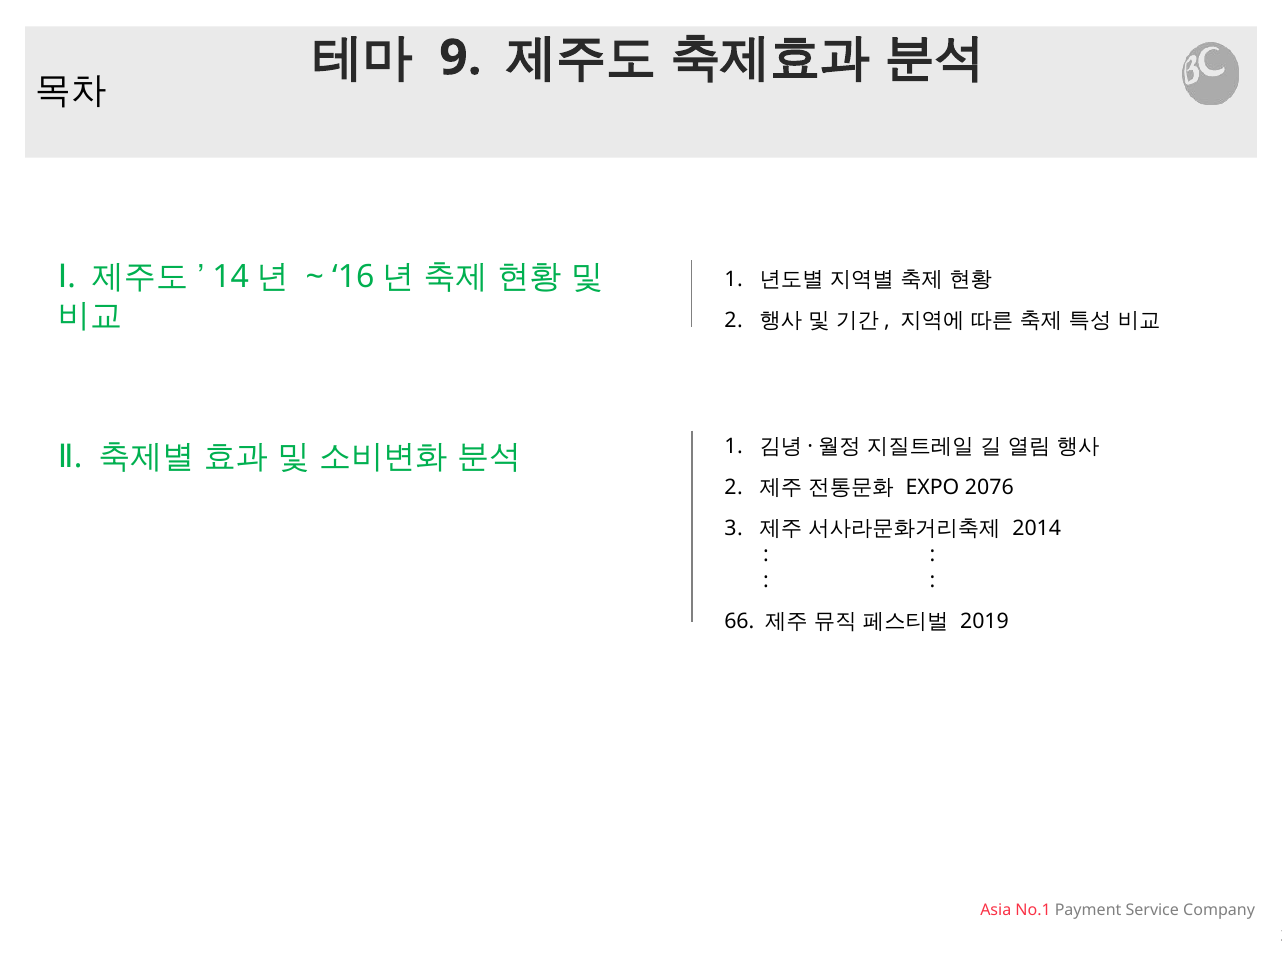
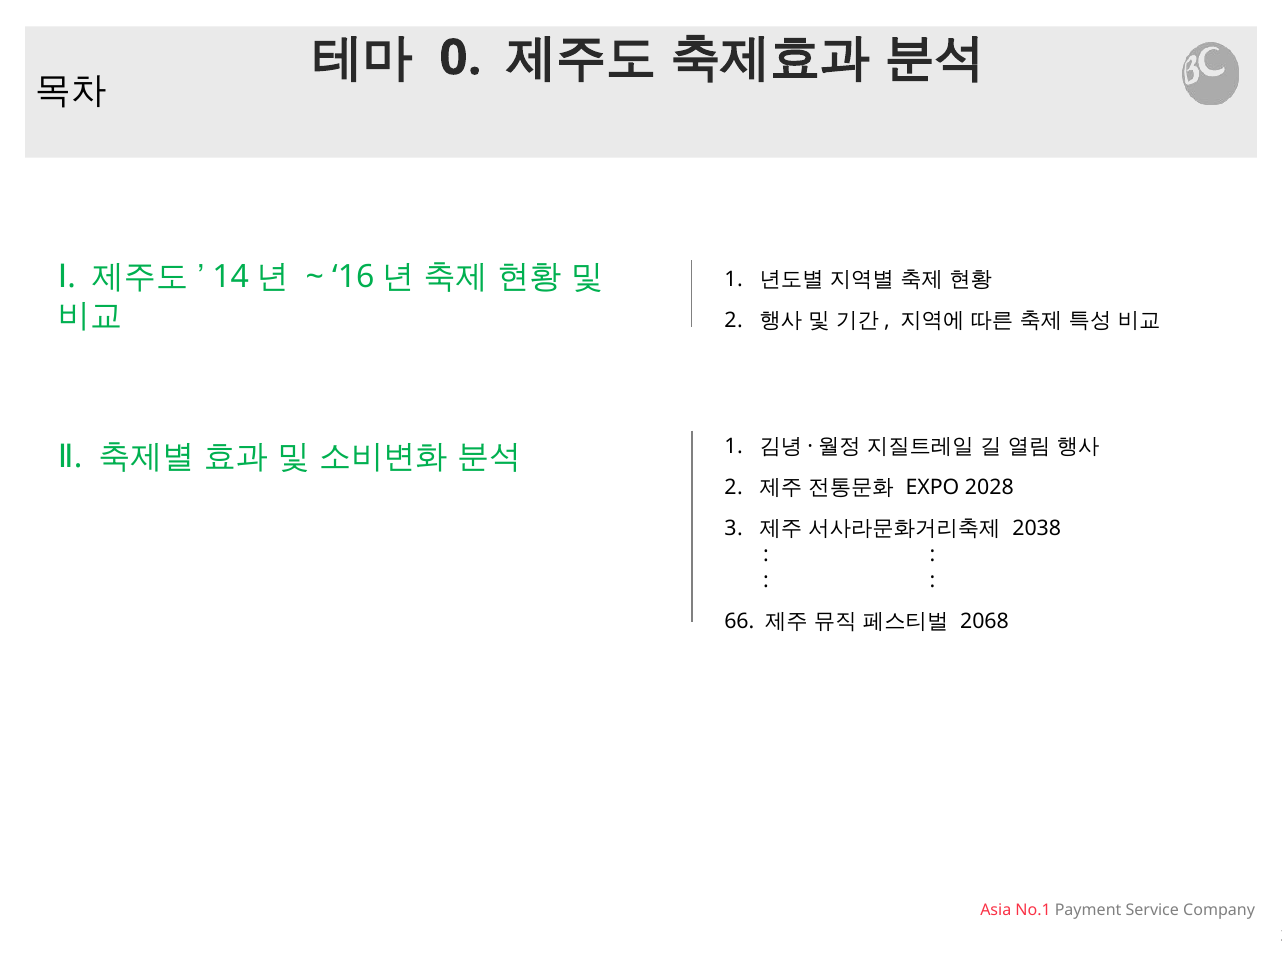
9: 9 -> 0 (460, 58)
2076: 2076 -> 2028 (989, 488)
2014: 2014 -> 2038 (1037, 529)
2019: 2019 -> 2068 (984, 621)
